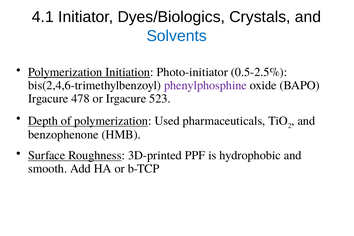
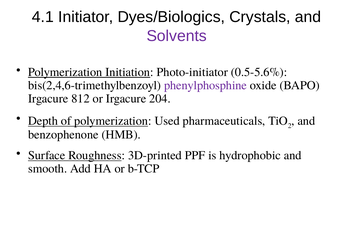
Solvents colour: blue -> purple (177, 36)
0.5-2.5%: 0.5-2.5% -> 0.5-5.6% (259, 72)
478: 478 -> 812 (81, 99)
523: 523 -> 204 (160, 99)
